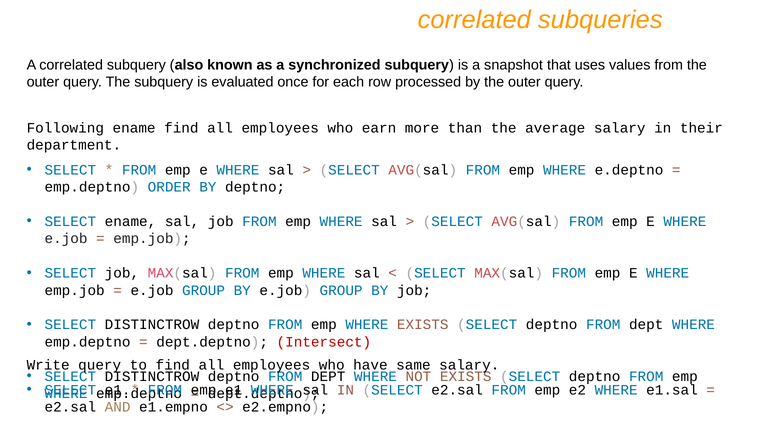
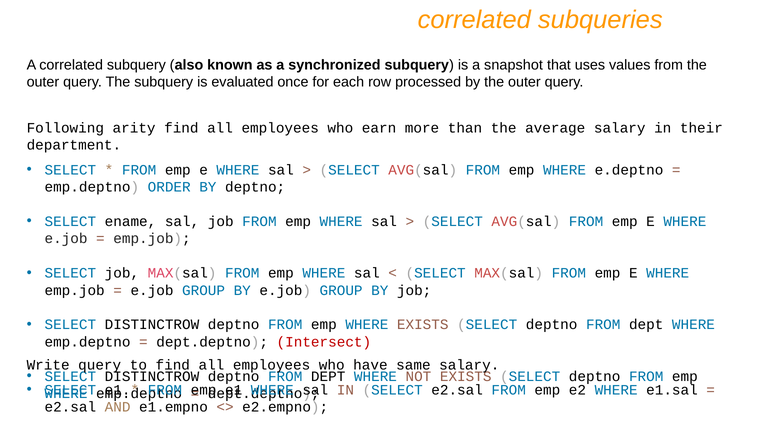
Following ename: ename -> arity (134, 128)
